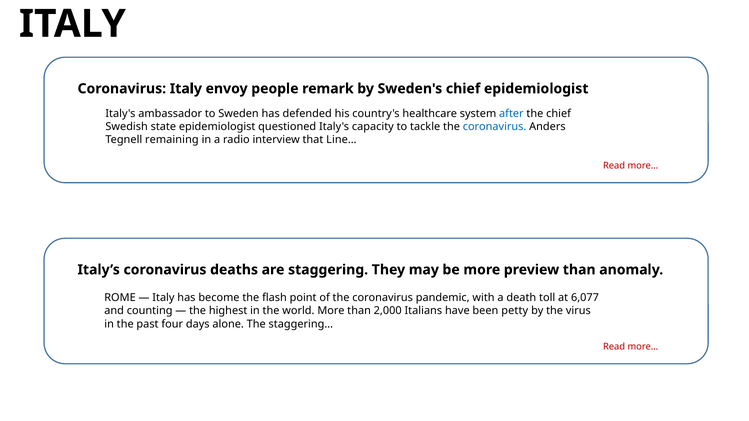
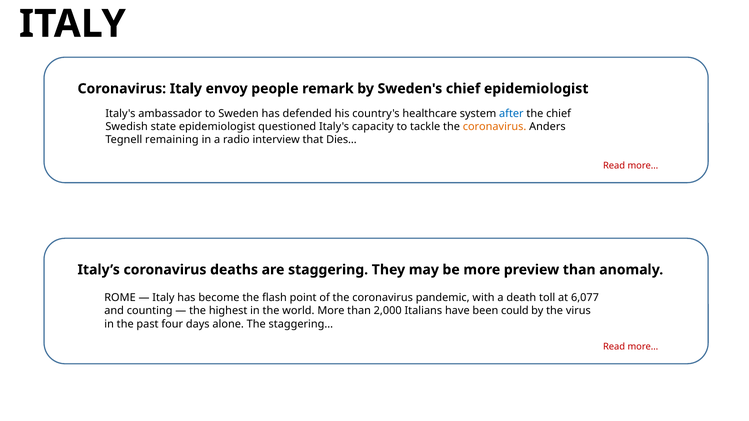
coronavirus colour: blue -> orange (495, 127)
Line…: Line… -> Dies… (341, 140)
petty: petty -> could (515, 311)
